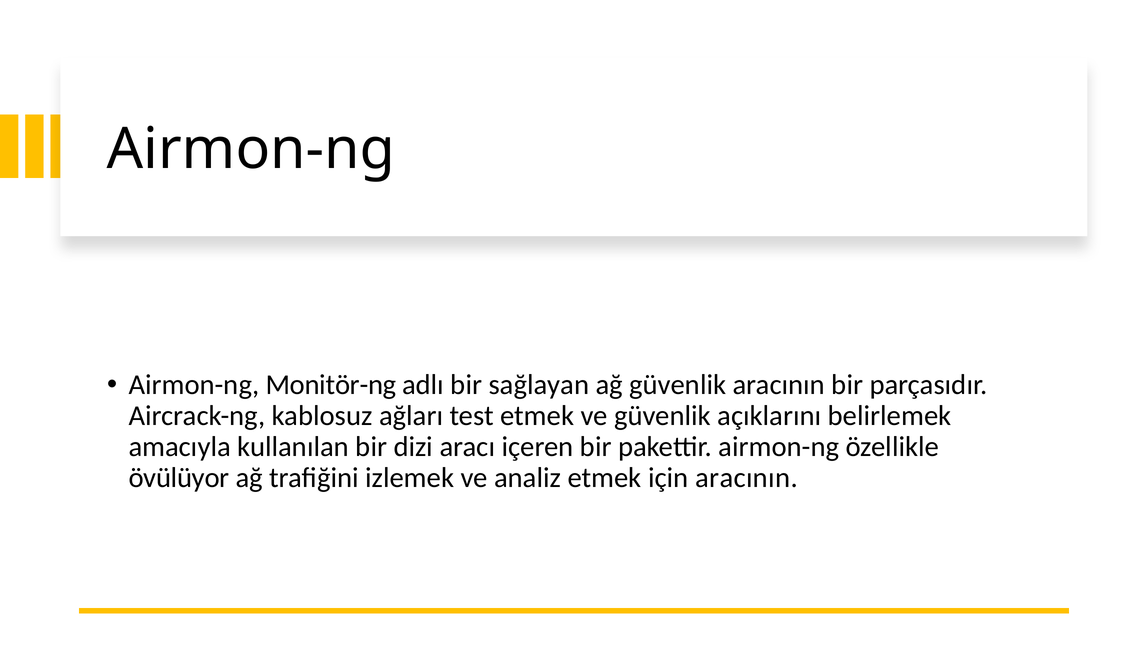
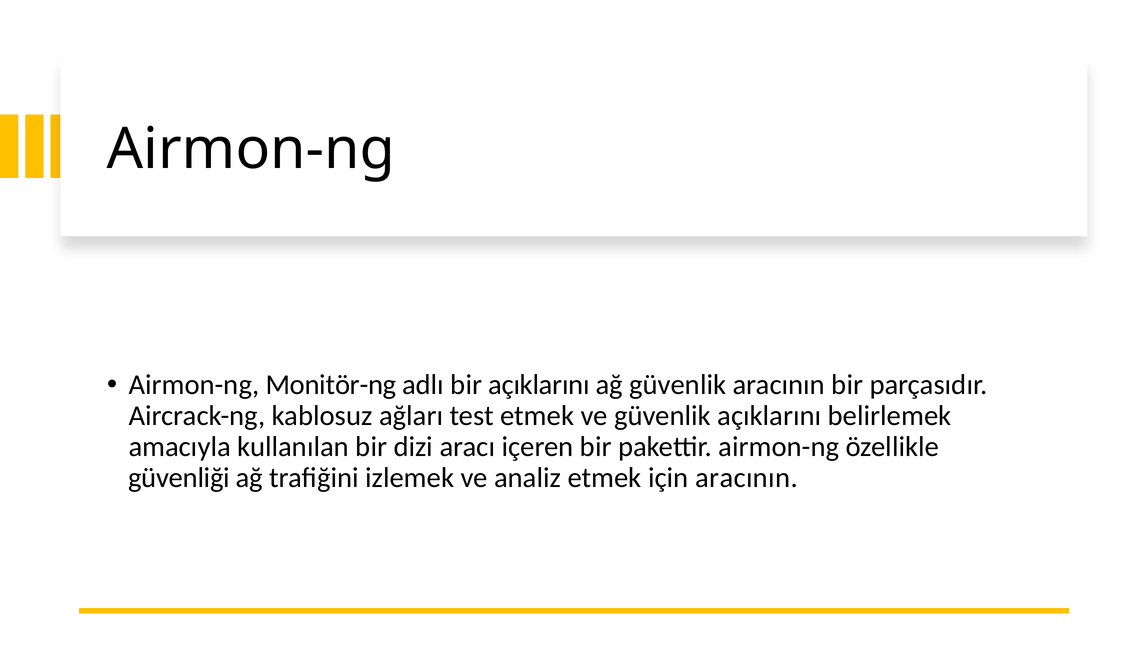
bir sağlayan: sağlayan -> açıklarını (539, 385)
övülüyor: övülüyor -> güvenliği (179, 478)
